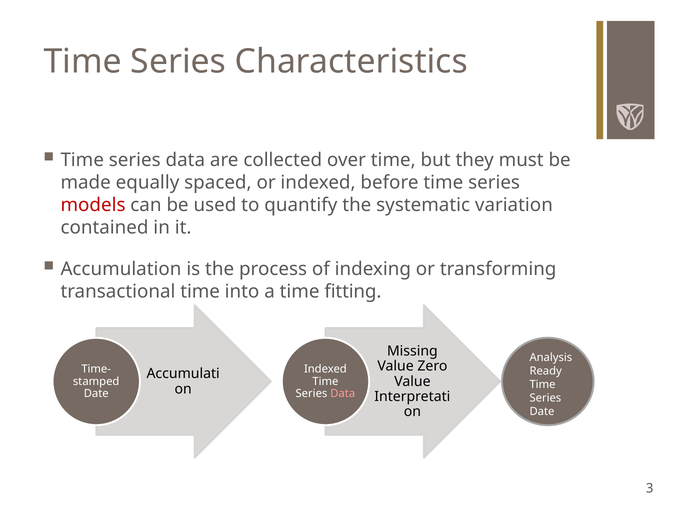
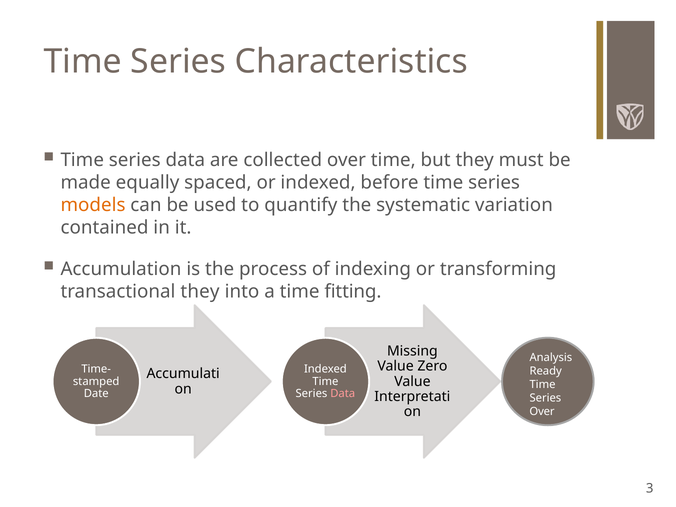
models colour: red -> orange (93, 205)
transactional time: time -> they (200, 291)
Date: Date -> Over (542, 412)
